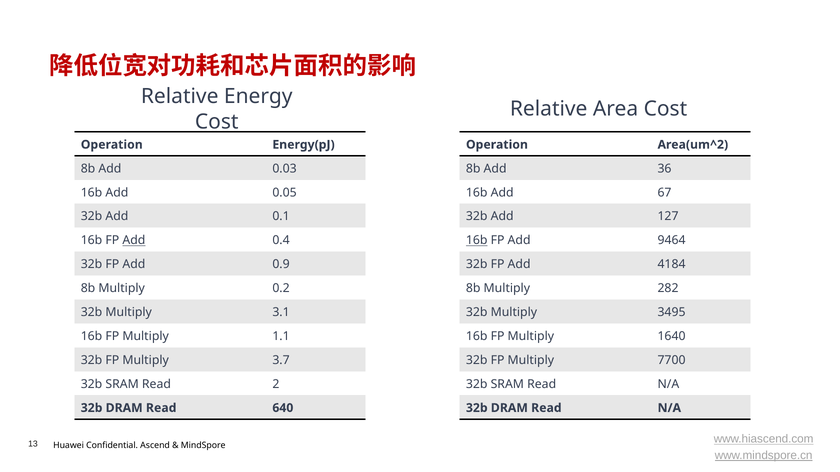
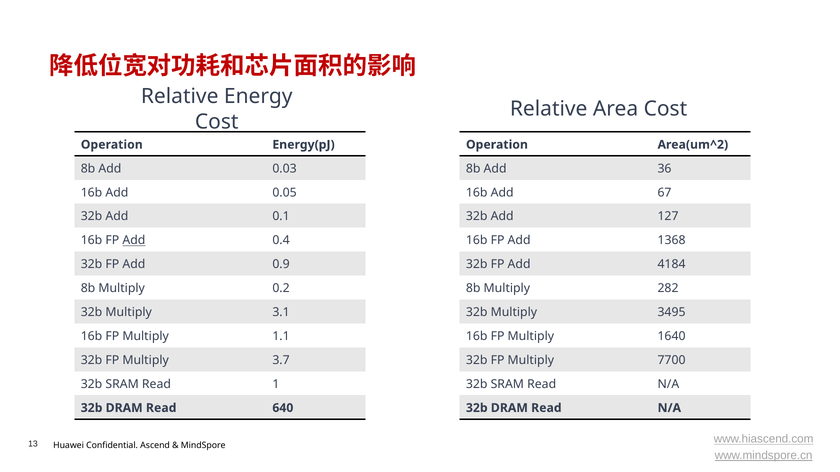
16b underline: present -> none (477, 241)
9464: 9464 -> 1368 (672, 241)
2: 2 -> 1 (276, 384)
